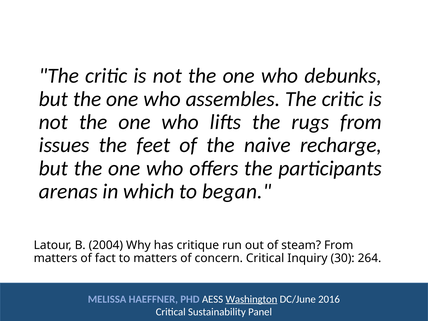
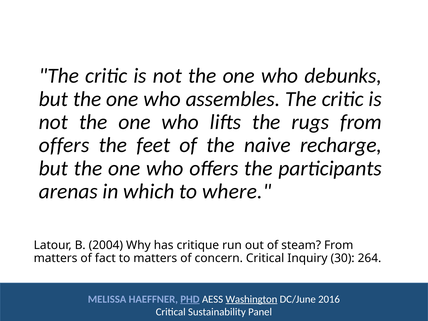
issues: issues -> offers (64, 145)
began: began -> where (237, 191)
PHD underline: none -> present (190, 299)
